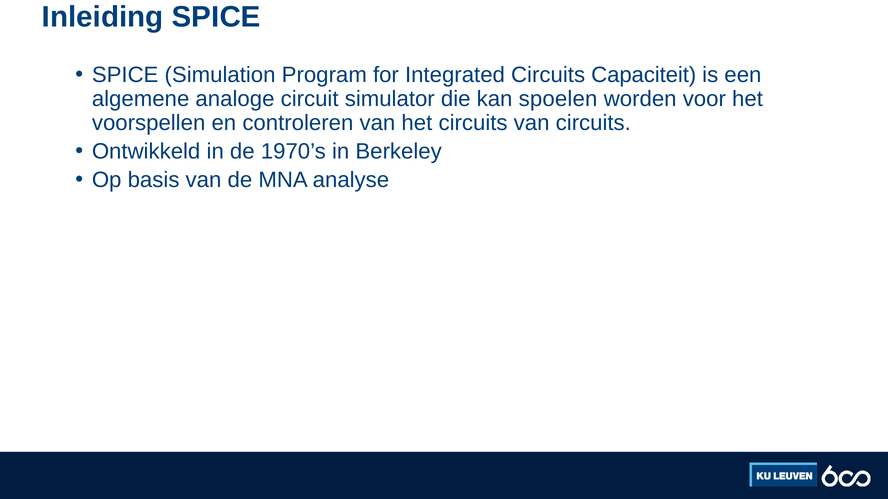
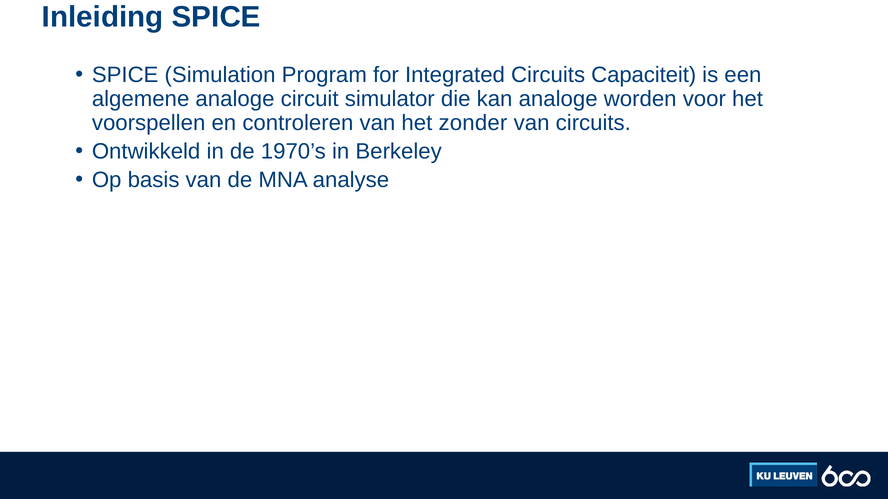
kan spoelen: spoelen -> analoge (558, 99)
het circuits: circuits -> zonder (473, 123)
